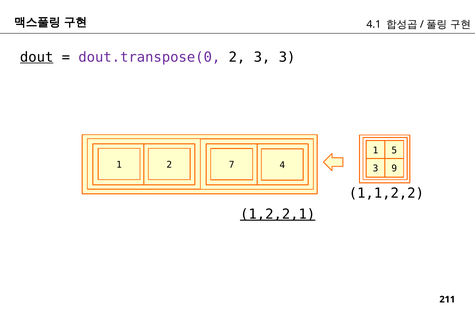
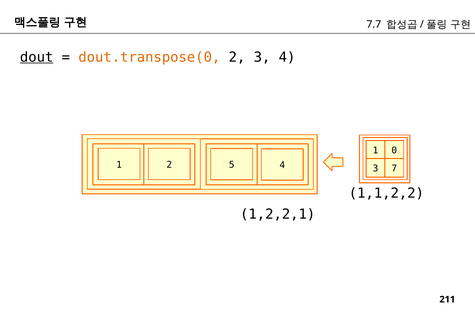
4.1: 4.1 -> 7.7 (374, 24)
dout.transpose(0 colour: purple -> orange (149, 57)
3 3: 3 -> 4 (287, 57)
5: 5 -> 0 (394, 150)
7: 7 -> 5 (232, 165)
9: 9 -> 7 (394, 168)
1,2,2,1 underline: present -> none (278, 214)
